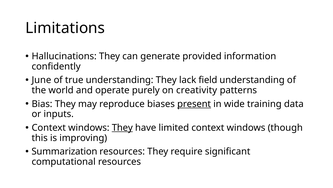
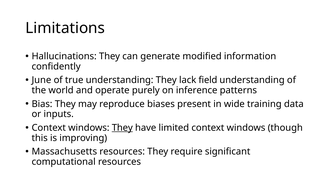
provided: provided -> modified (202, 56)
creativity: creativity -> inference (197, 90)
present underline: present -> none (194, 104)
Summarization: Summarization -> Massachusetts (64, 151)
